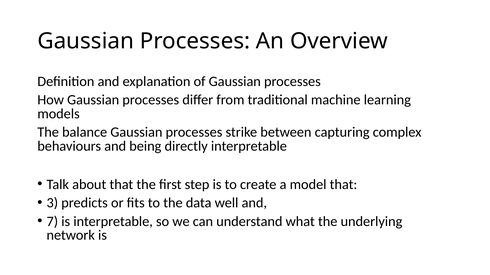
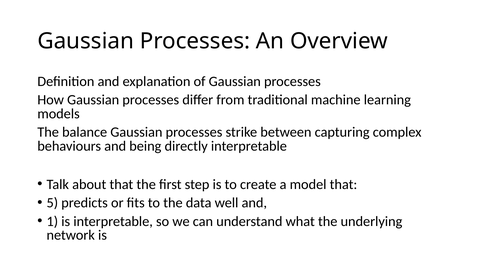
3: 3 -> 5 (52, 203)
7: 7 -> 1 (52, 222)
